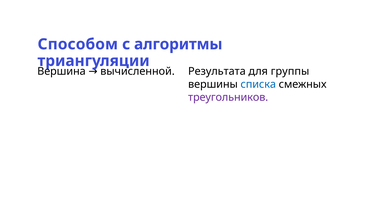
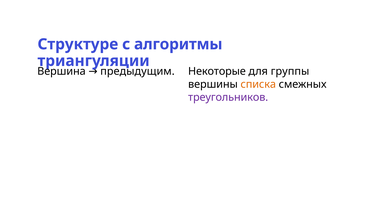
Способом: Способом -> Структуре (78, 44)
Результата: Результата -> Некоторые (217, 71)
вычисленной: вычисленной -> предыдущим (137, 71)
списка colour: blue -> orange (258, 84)
